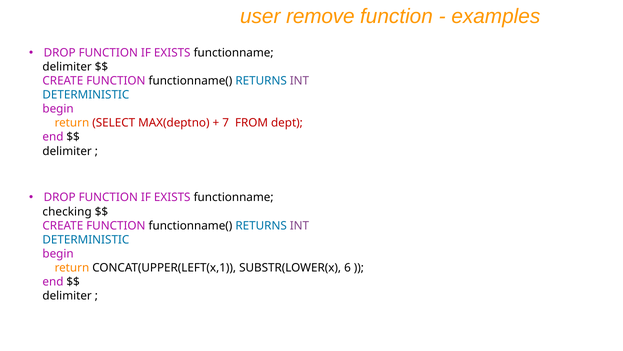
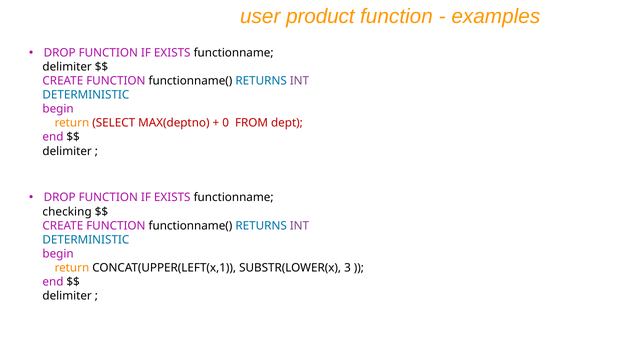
remove: remove -> product (320, 16)
7: 7 -> 0 (226, 123)
6: 6 -> 3 (347, 267)
